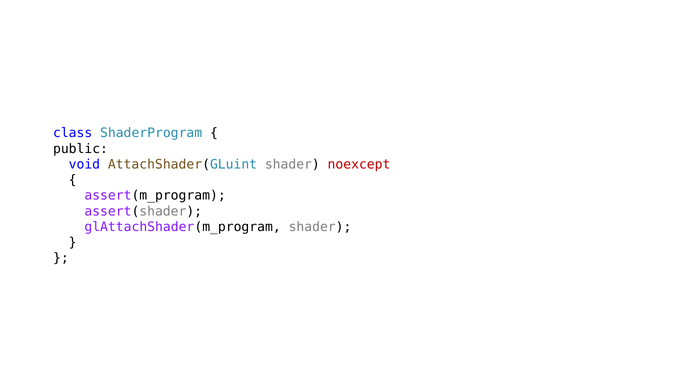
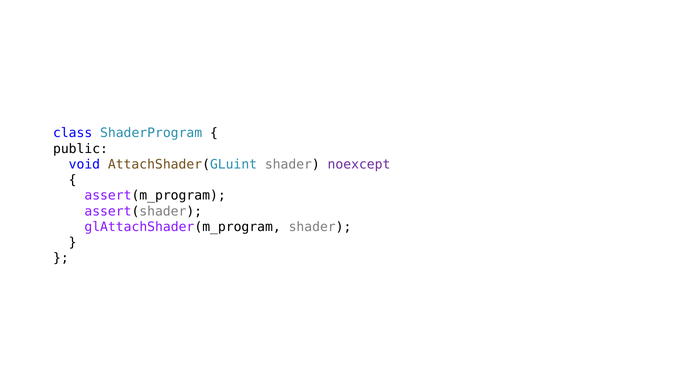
noexcept colour: red -> purple (359, 165)
